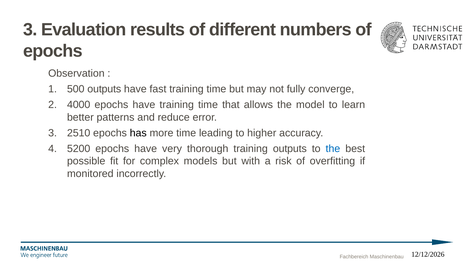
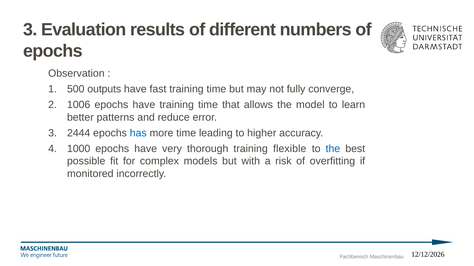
4000: 4000 -> 1006 (79, 105)
2510: 2510 -> 2444 (79, 133)
has colour: black -> blue (138, 133)
5200: 5200 -> 1000 (79, 149)
training outputs: outputs -> flexible (290, 149)
